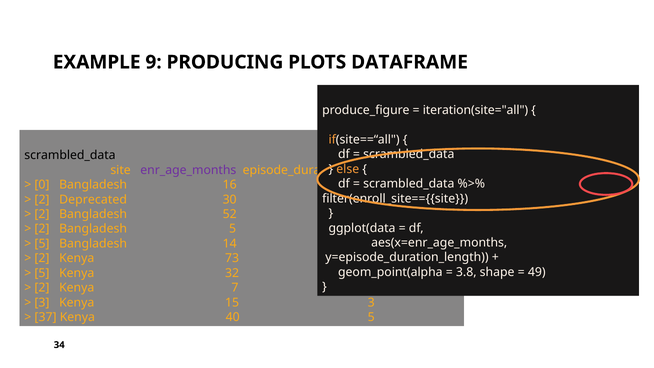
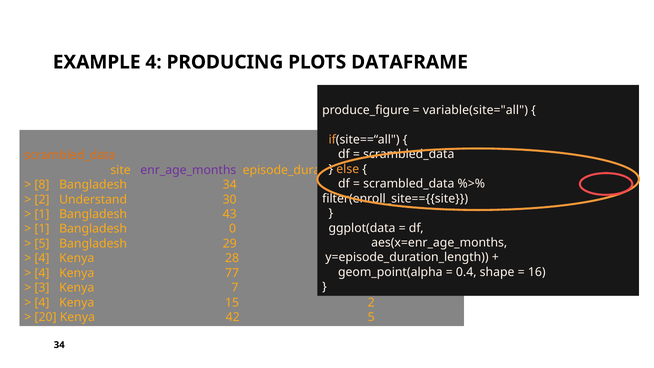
EXAMPLE 9: 9 -> 4 (154, 62)
iteration(site="all: iteration(site="all -> variable(site="all (475, 110)
scrambled_data colour: black -> orange (70, 155)
0: 0 -> 8 (42, 185)
Bangladesh 16: 16 -> 34 (230, 185)
Deprecated: Deprecated -> Understand (93, 199)
2: 2 -> 1 (42, 214)
52: 52 -> 43 (230, 214)
2: 2 -> 1 (42, 229)
Bangladesh 5: 5 -> 0 (233, 229)
14: 14 -> 29 (230, 244)
2: 2 -> 4 (42, 258)
73: 73 -> 28 (232, 258)
3.8: 3.8 -> 0.4 (466, 272)
49: 49 -> 16 (537, 272)
5: 5 -> 4 (42, 273)
32: 32 -> 77 (232, 273)
2: 2 -> 3 (42, 288)
3: 3 -> 4 (42, 302)
15 3: 3 -> 2 (371, 302)
37: 37 -> 20 (46, 317)
40: 40 -> 42 (233, 317)
